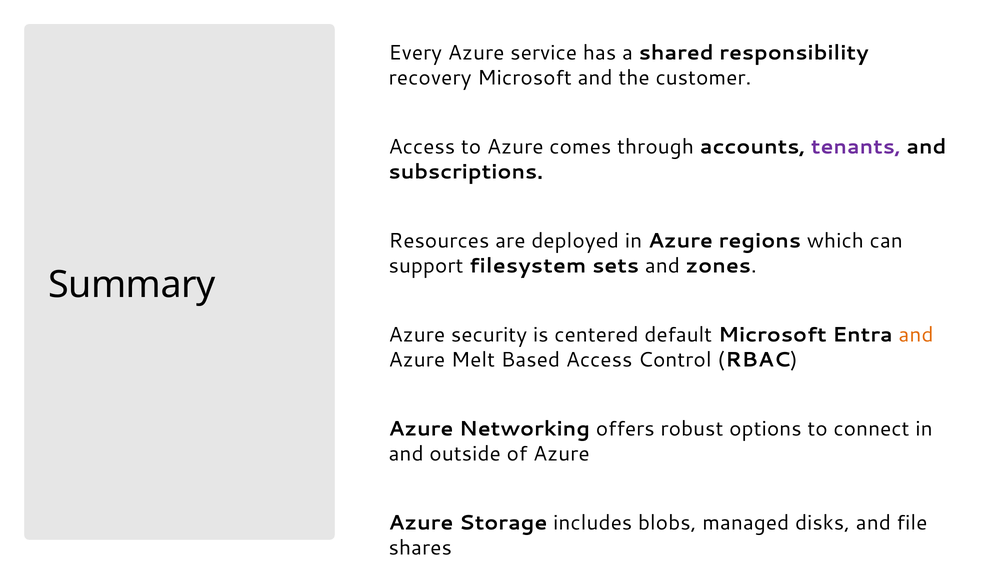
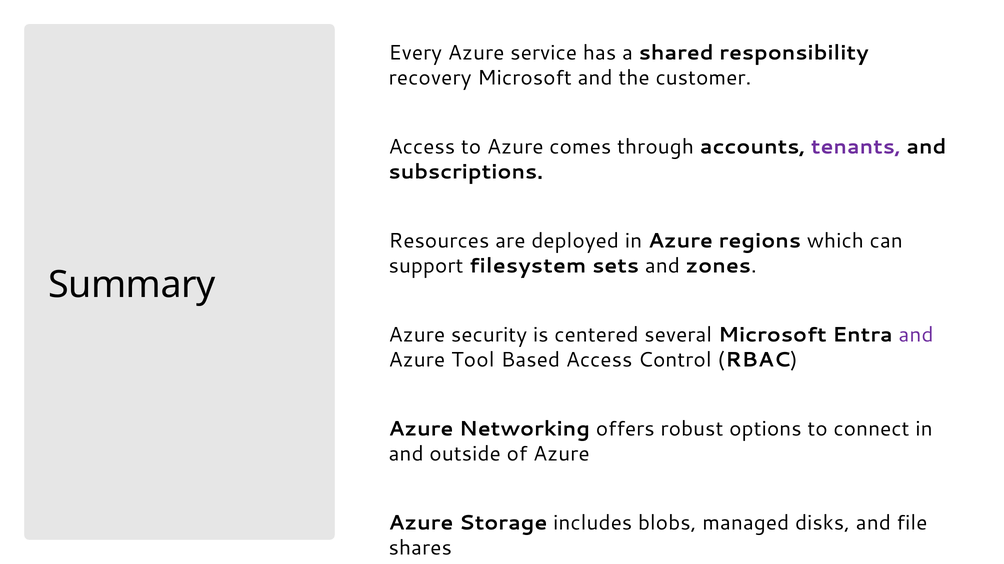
default: default -> several (678, 335)
and colour: orange -> purple (916, 335)
Melt: Melt -> Tool (473, 360)
